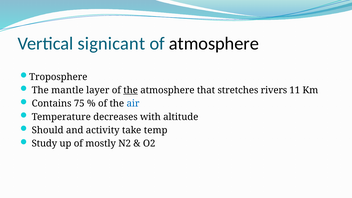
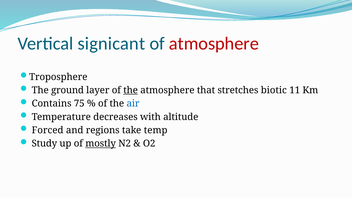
atmosphere colour: black -> red (214, 44)
mantle: mantle -> ground (68, 90)
rivers: rivers -> biotic (274, 90)
Should: Should -> Forced (48, 130)
activity: activity -> regions (103, 130)
mostly underline: none -> present (101, 144)
